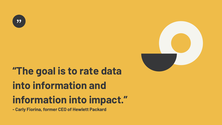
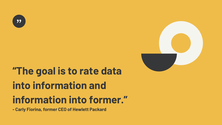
into impact: impact -> former (108, 100)
